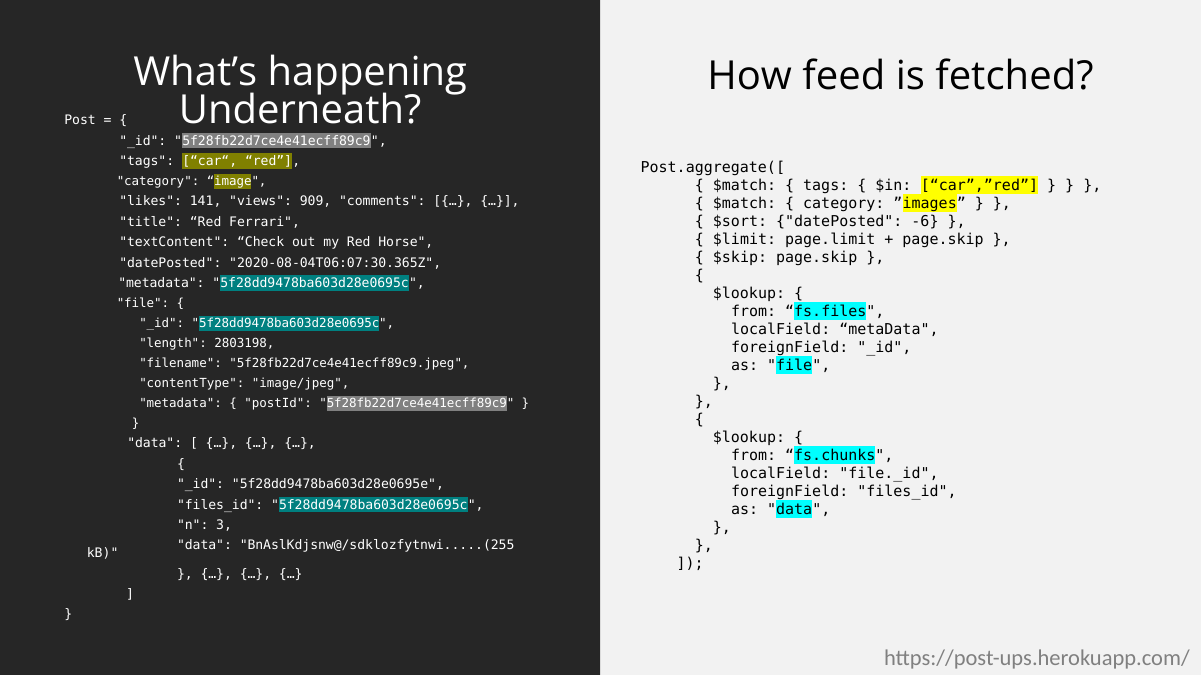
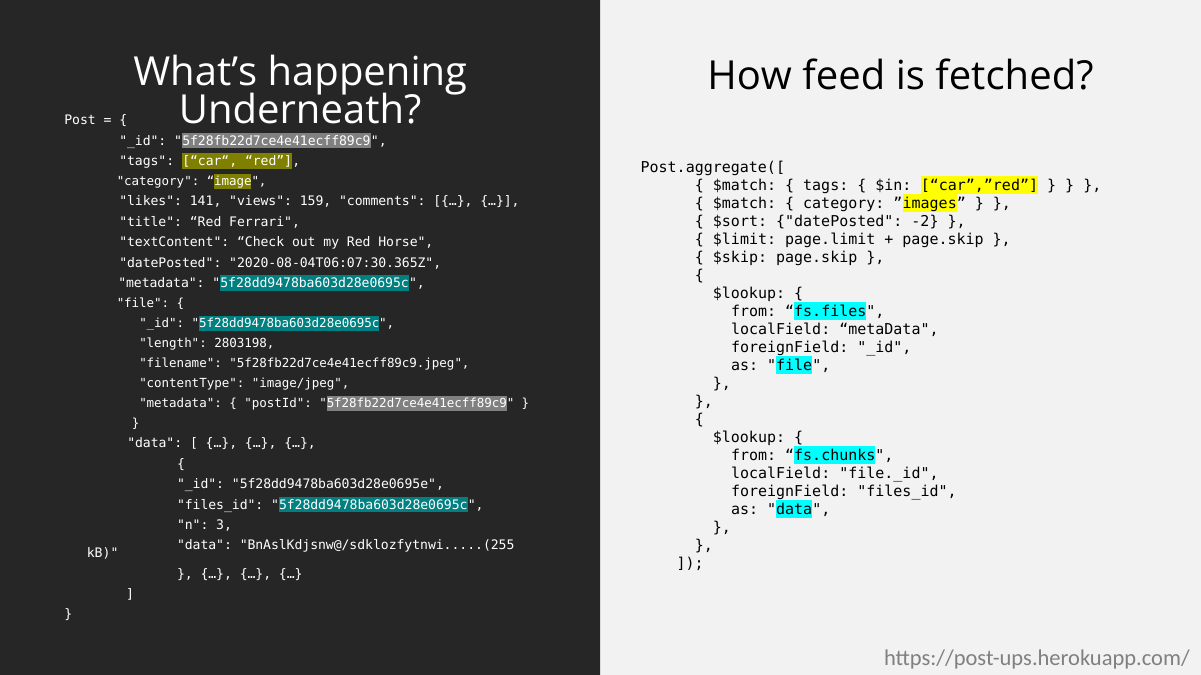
909: 909 -> 159 (316, 202)
-6: -6 -> -2 (925, 222)
